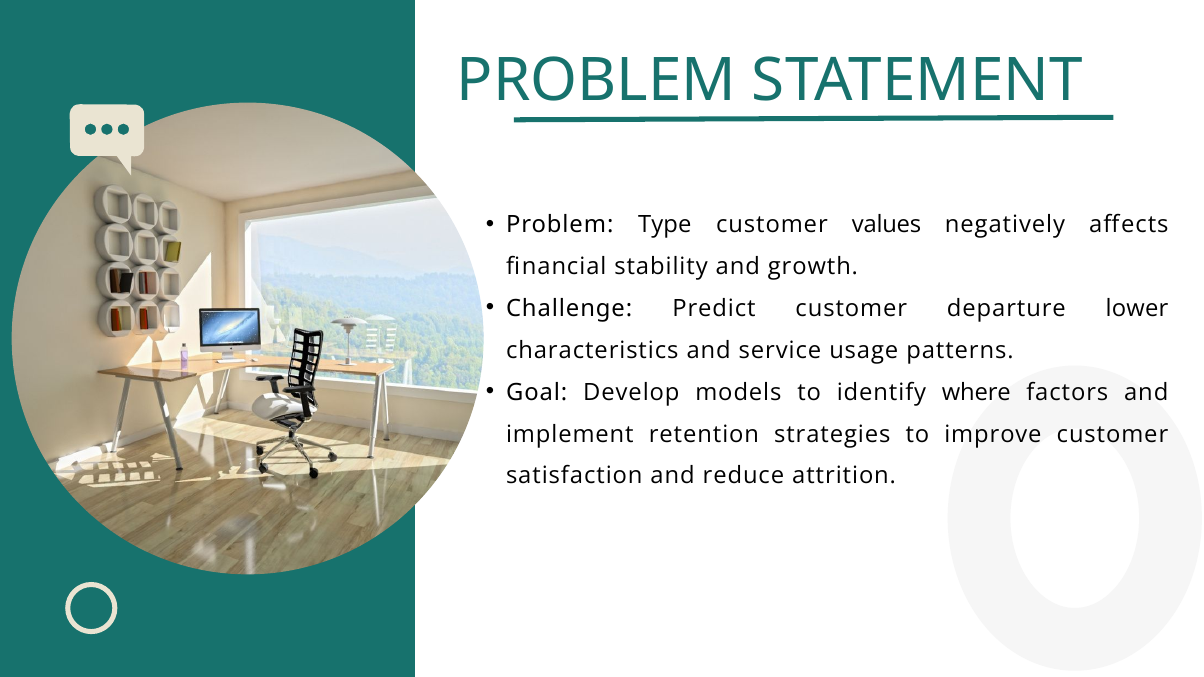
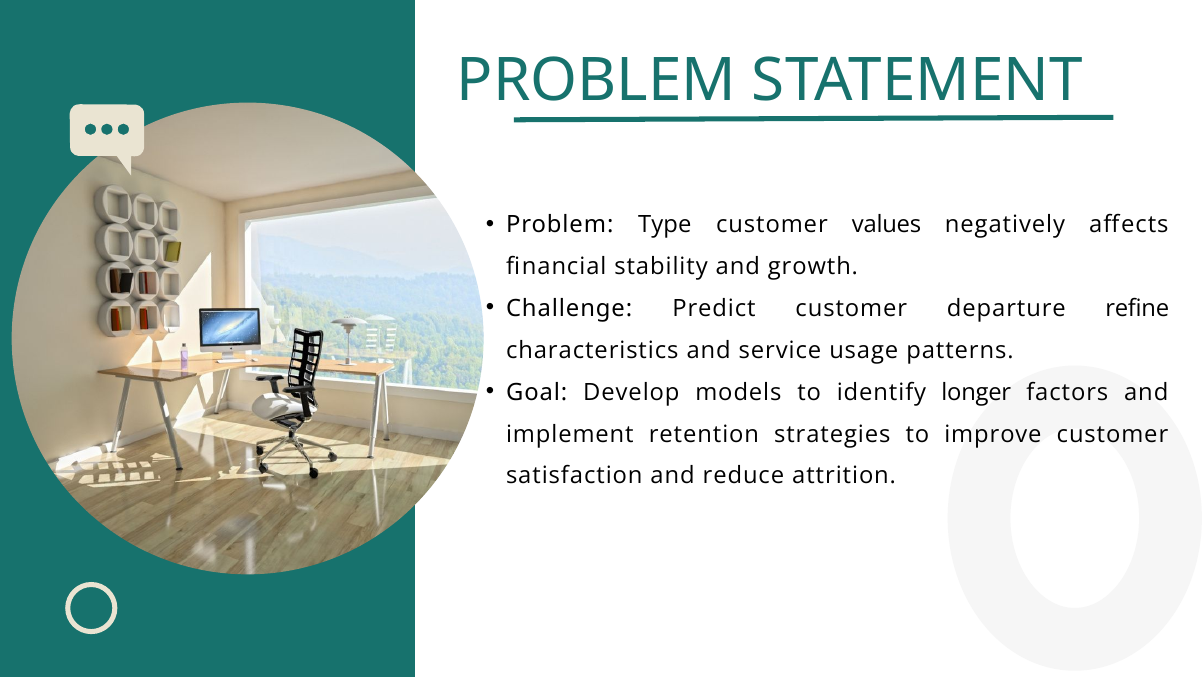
lower: lower -> refine (1137, 308)
where: where -> longer (976, 392)
